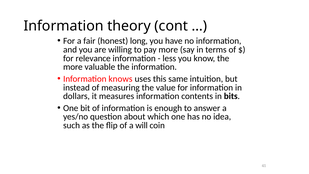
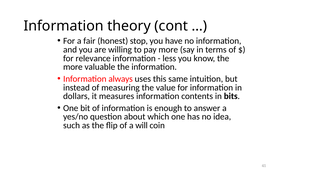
long: long -> stop (139, 41)
knows: knows -> always (121, 79)
